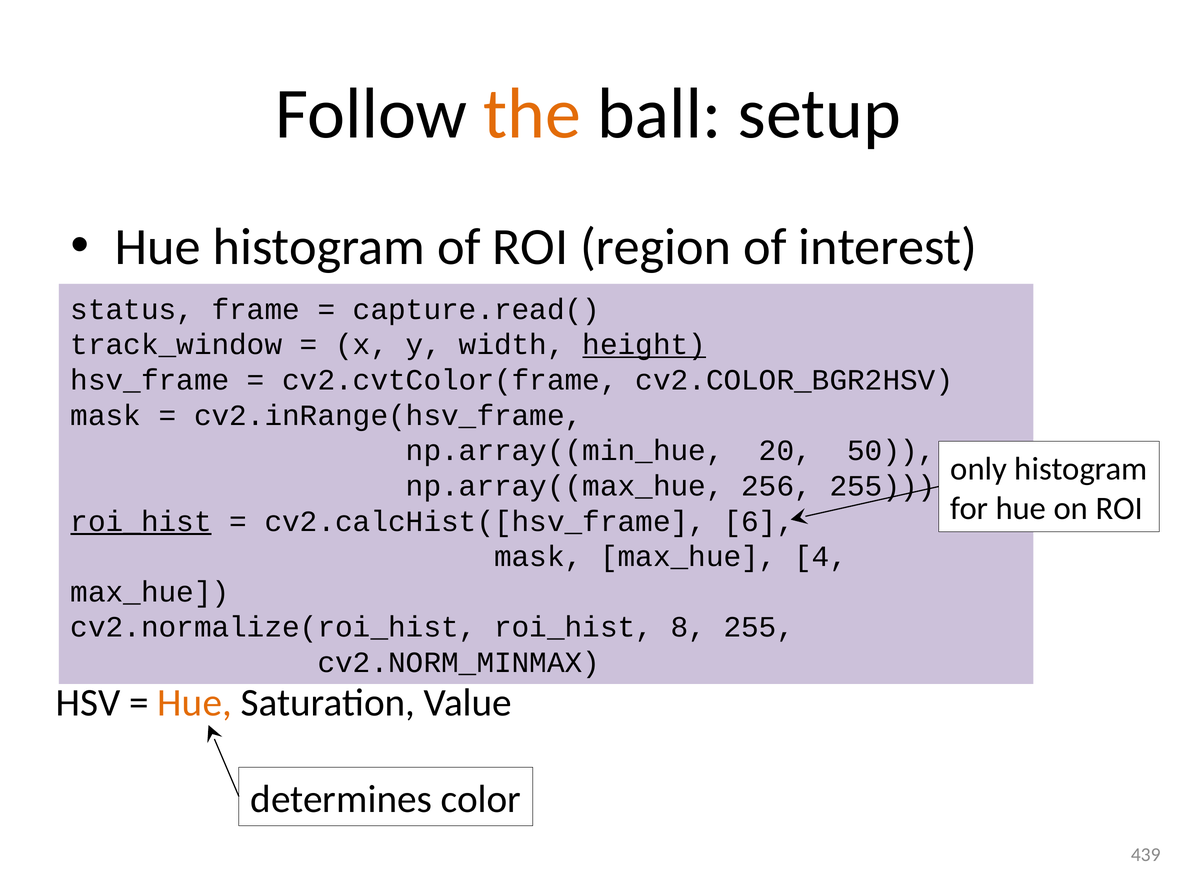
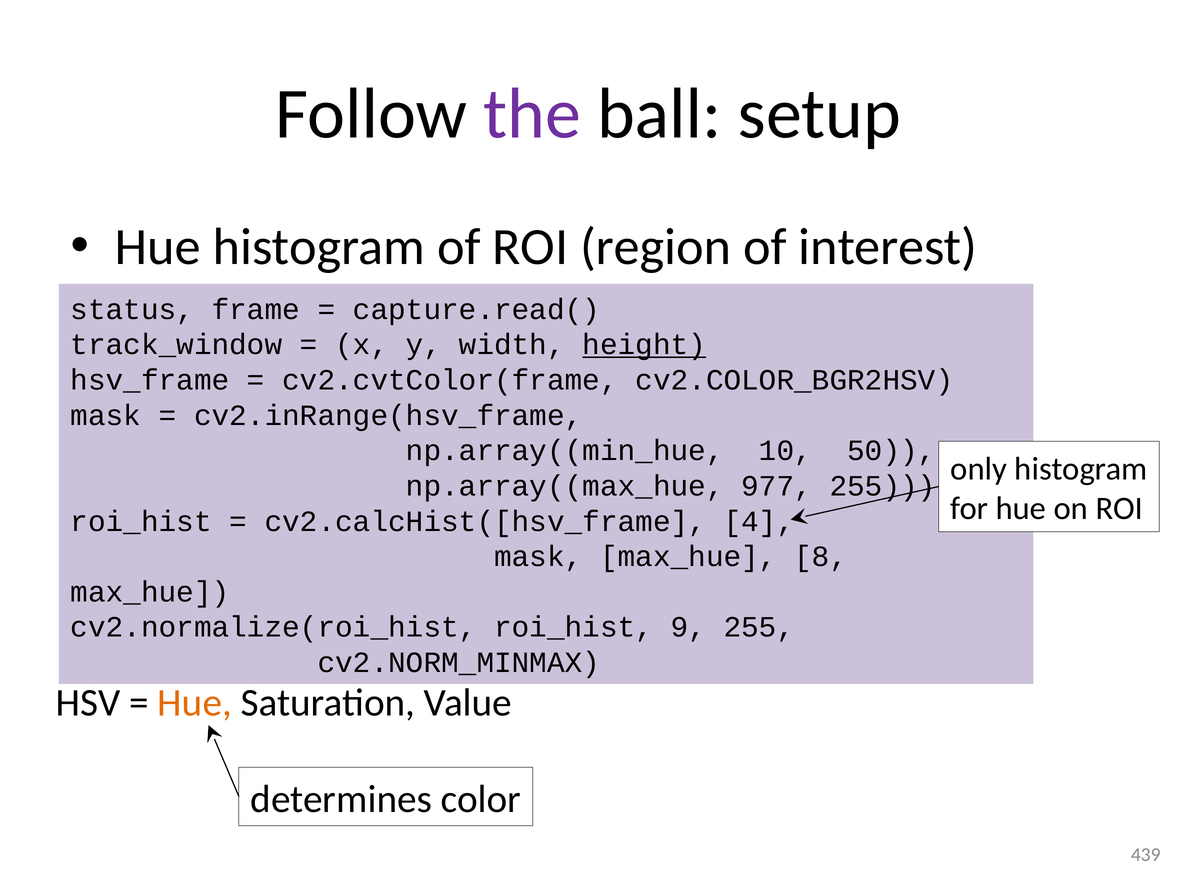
the colour: orange -> purple (532, 114)
20: 20 -> 10 (785, 451)
256: 256 -> 977 (777, 486)
roi_hist underline: present -> none (141, 521)
6: 6 -> 4 (759, 521)
4: 4 -> 8 (821, 556)
8: 8 -> 9 (688, 627)
